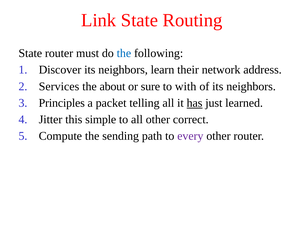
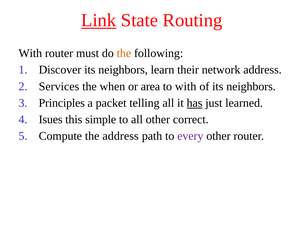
Link underline: none -> present (99, 20)
State: State -> With (30, 53)
the colour: blue -> orange (124, 53)
about: about -> when (112, 86)
sure: sure -> area (150, 86)
Jitter: Jitter -> Isues (51, 120)
the sending: sending -> address (121, 136)
